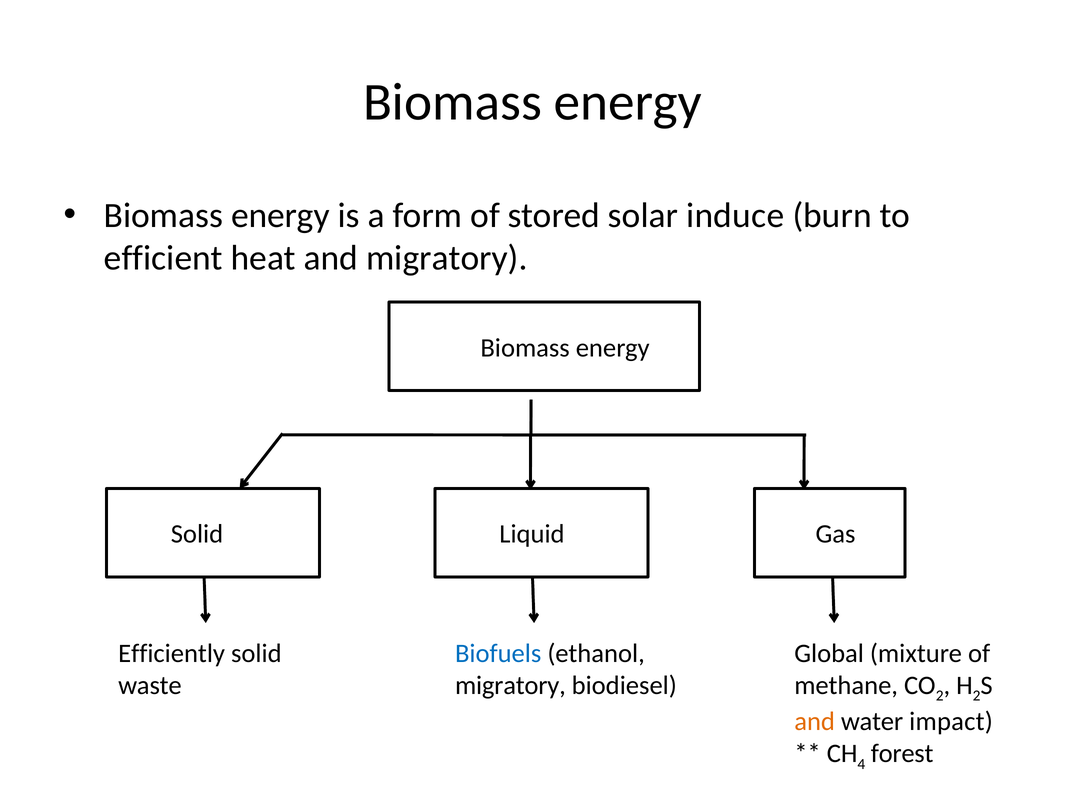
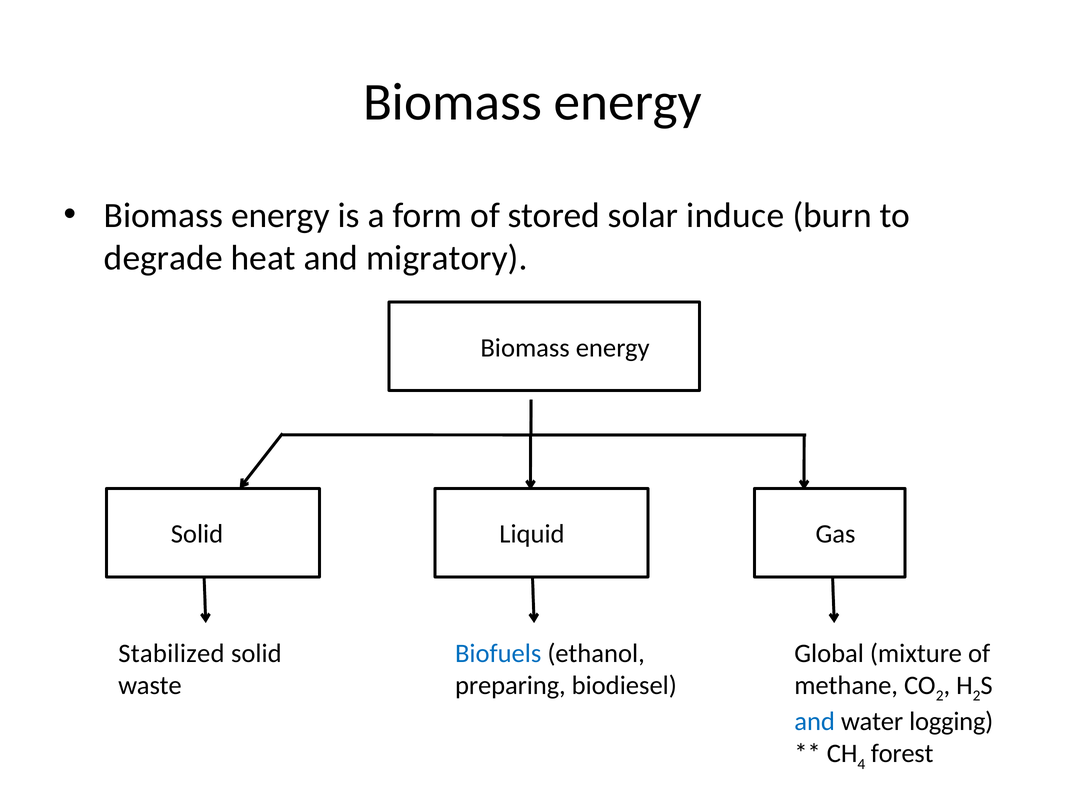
efficient: efficient -> degrade (163, 258)
Efficiently: Efficiently -> Stabilized (171, 653)
migratory: migratory -> preparing (510, 685)
and colour: orange -> blue (815, 721)
impact: impact -> logging (951, 721)
